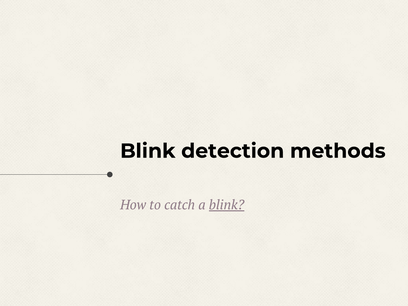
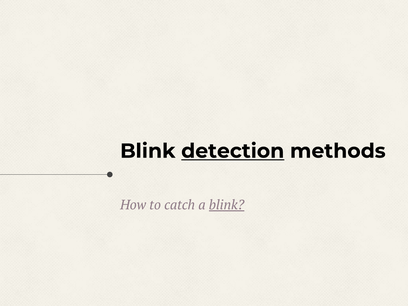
detection underline: none -> present (233, 151)
